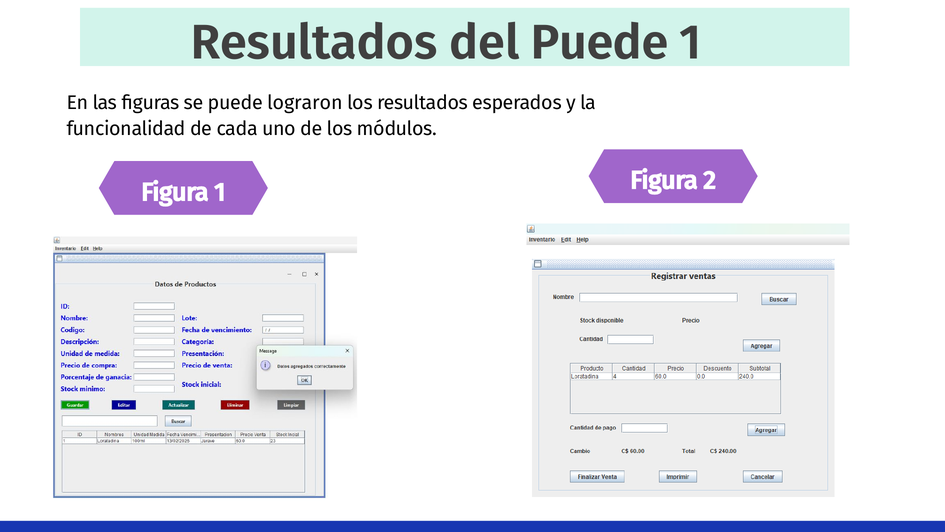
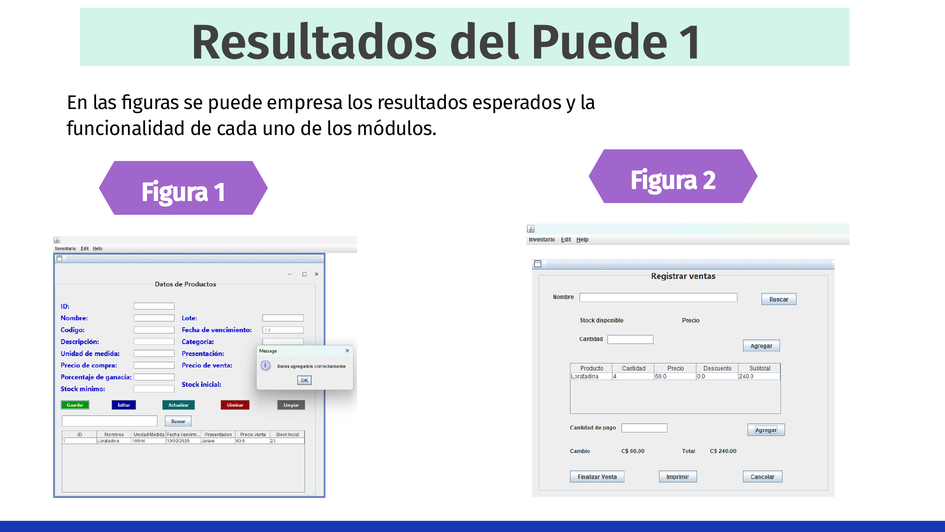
lograron: lograron -> empresa (305, 103)
